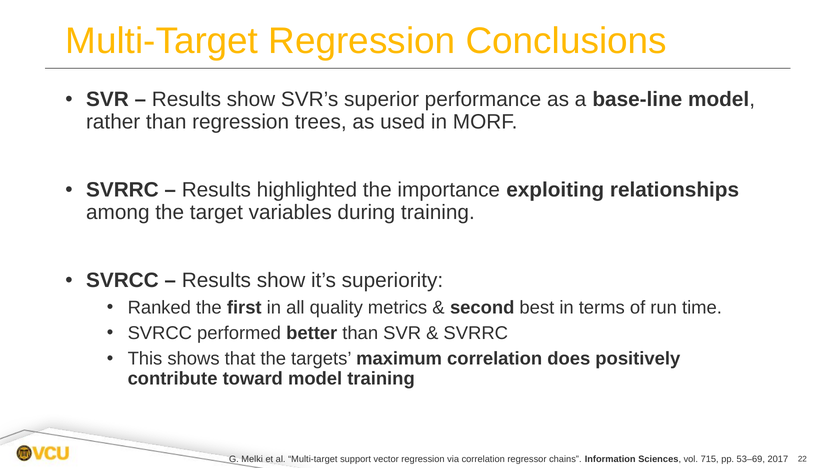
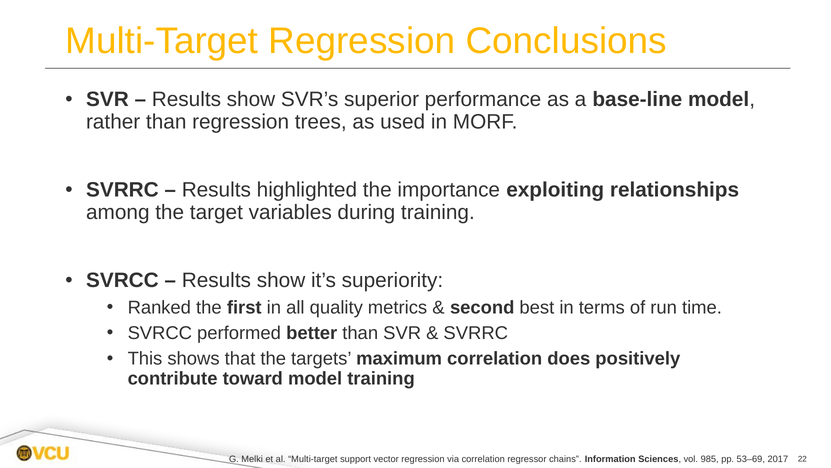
715: 715 -> 985 (710, 459)
